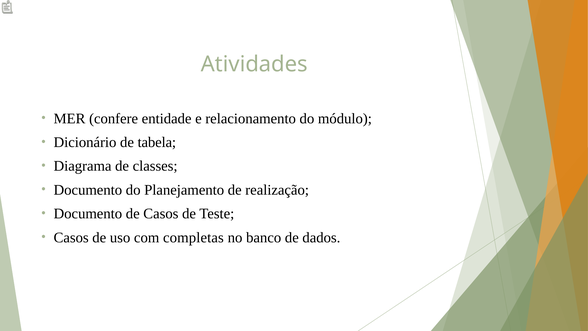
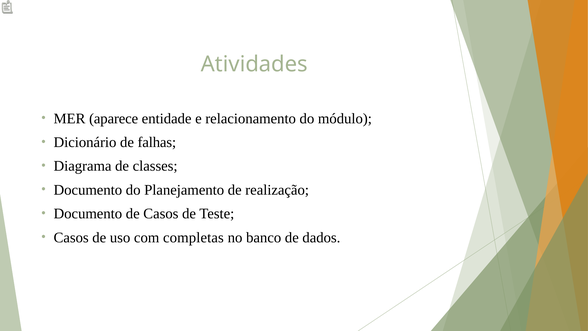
confere: confere -> aparece (114, 118)
tabela: tabela -> falhas (157, 142)
